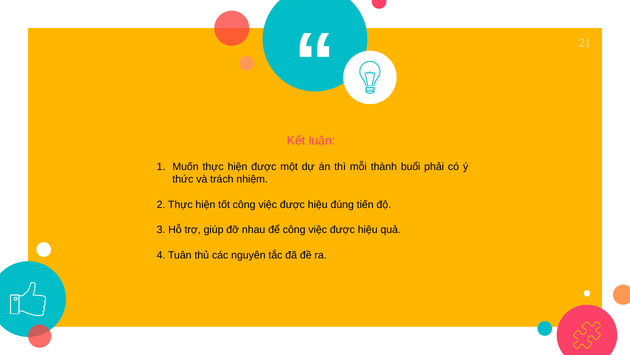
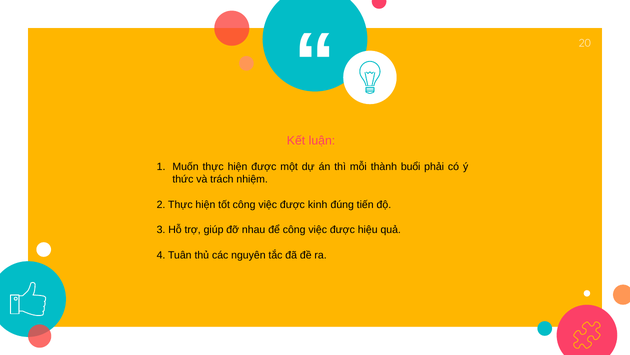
21: 21 -> 20 (585, 43)
hiệu: hiệu -> kinh (318, 204)
